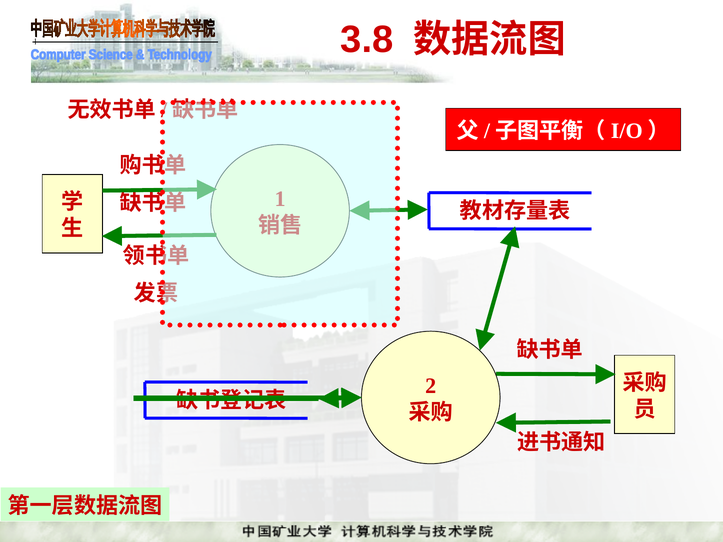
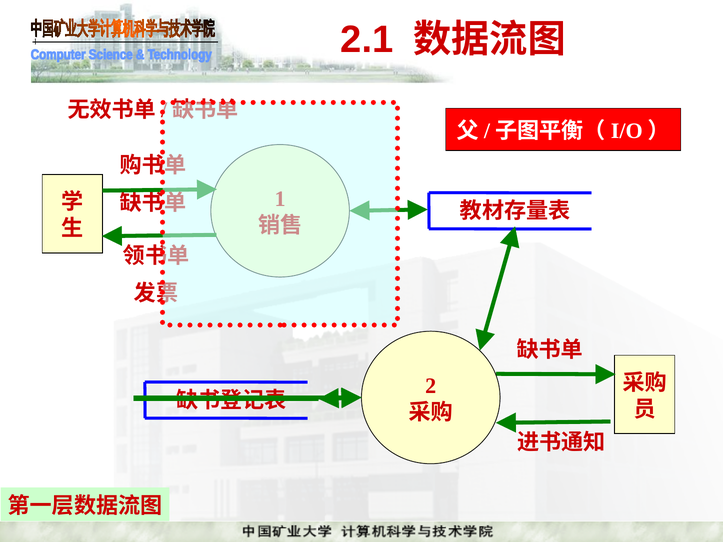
3.8: 3.8 -> 2.1 (367, 40)
